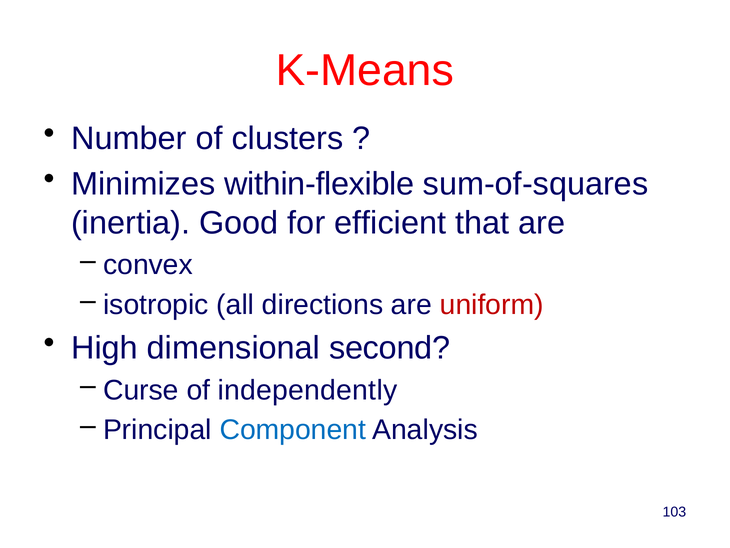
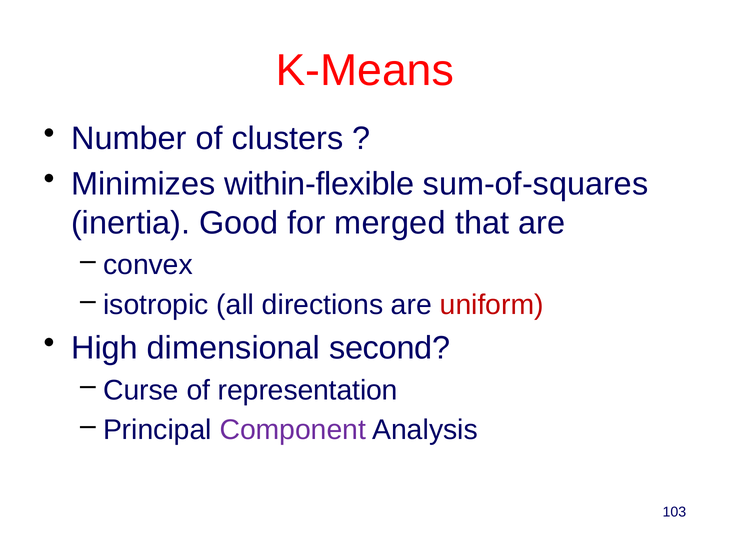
efficient: efficient -> merged (390, 223)
independently: independently -> representation (308, 390)
Component colour: blue -> purple (293, 430)
